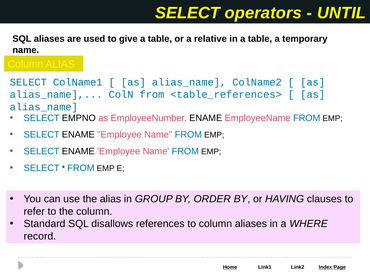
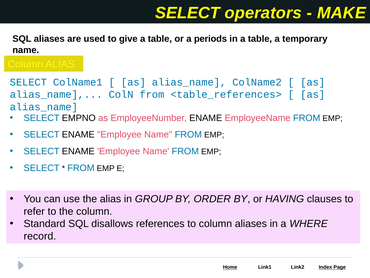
UNTIL: UNTIL -> MAKE (342, 13)
relative: relative -> periods (210, 39)
